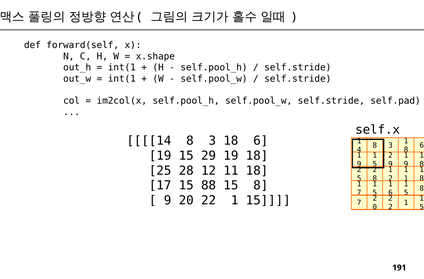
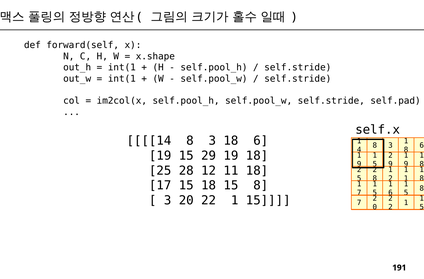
15 88: 88 -> 18 (209, 185)
9: 9 -> 3 (168, 200)
